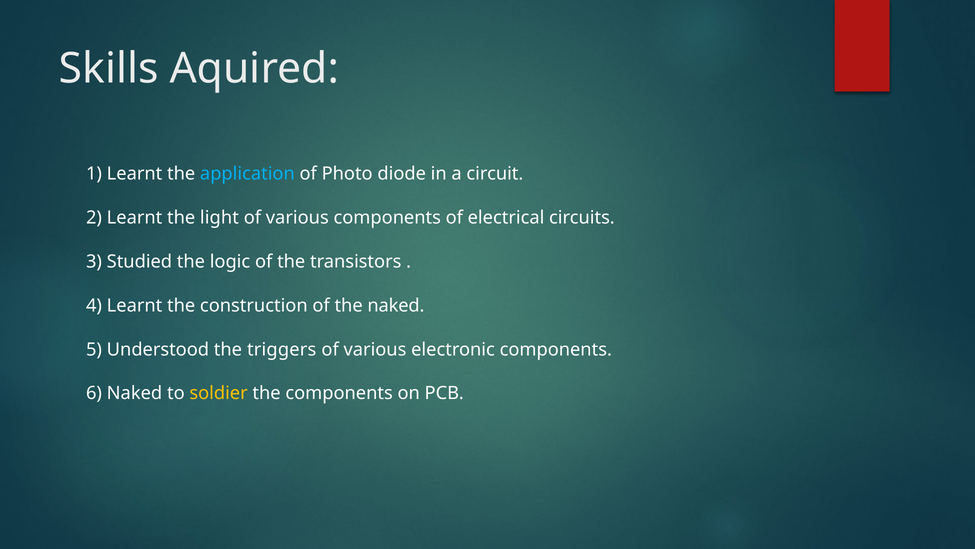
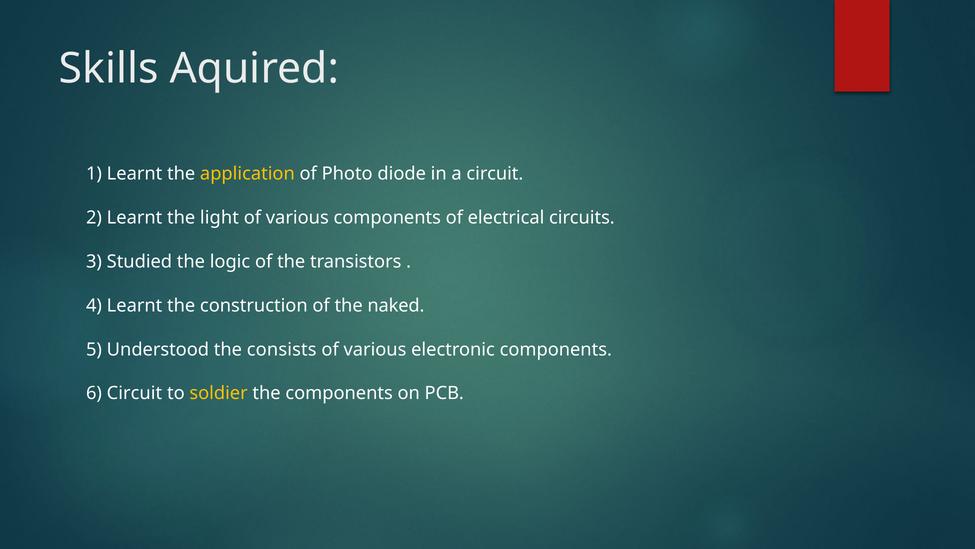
application colour: light blue -> yellow (247, 174)
triggers: triggers -> consists (282, 349)
6 Naked: Naked -> Circuit (134, 393)
